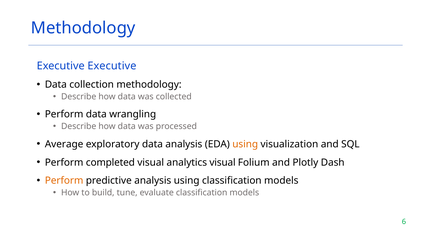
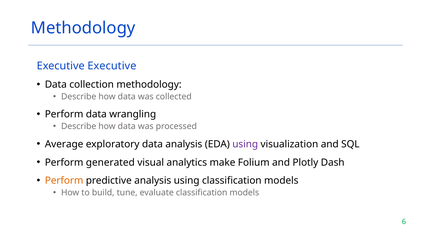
using colour: orange -> purple (245, 144)
completed: completed -> generated (110, 162)
analytics visual: visual -> make (223, 162)
